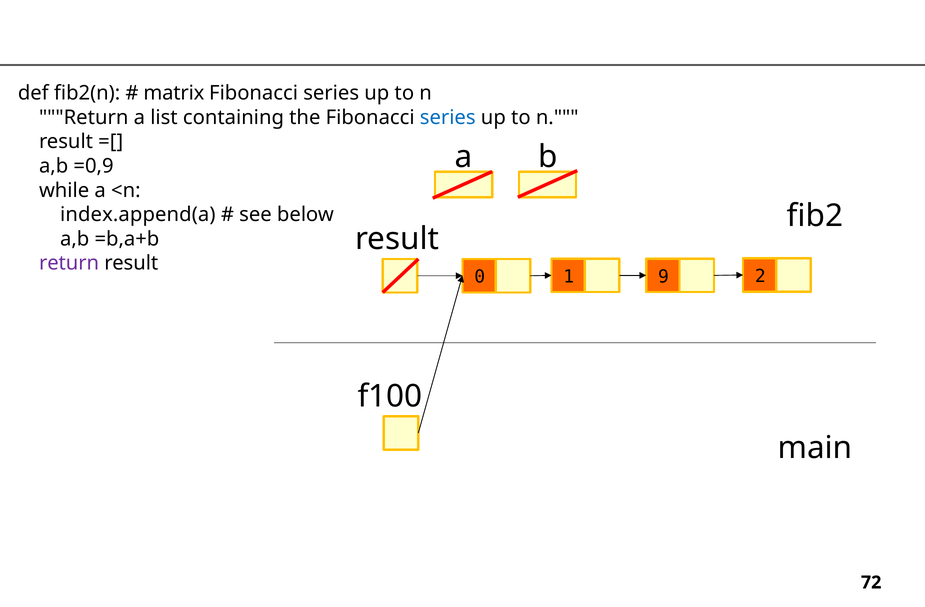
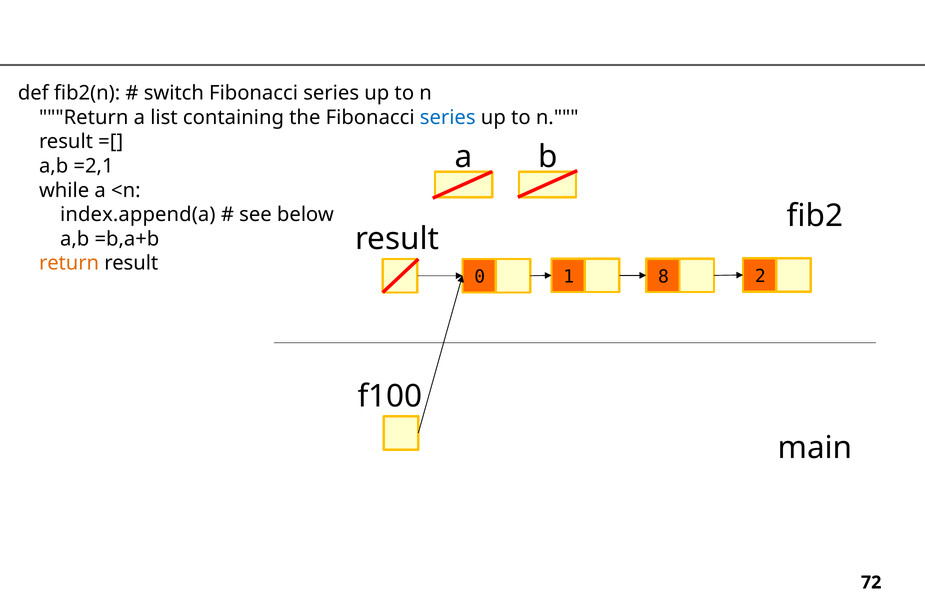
matrix: matrix -> switch (174, 93)
=0,9: =0,9 -> =2,1 (94, 166)
return colour: purple -> orange (69, 263)
9: 9 -> 8 (663, 277)
